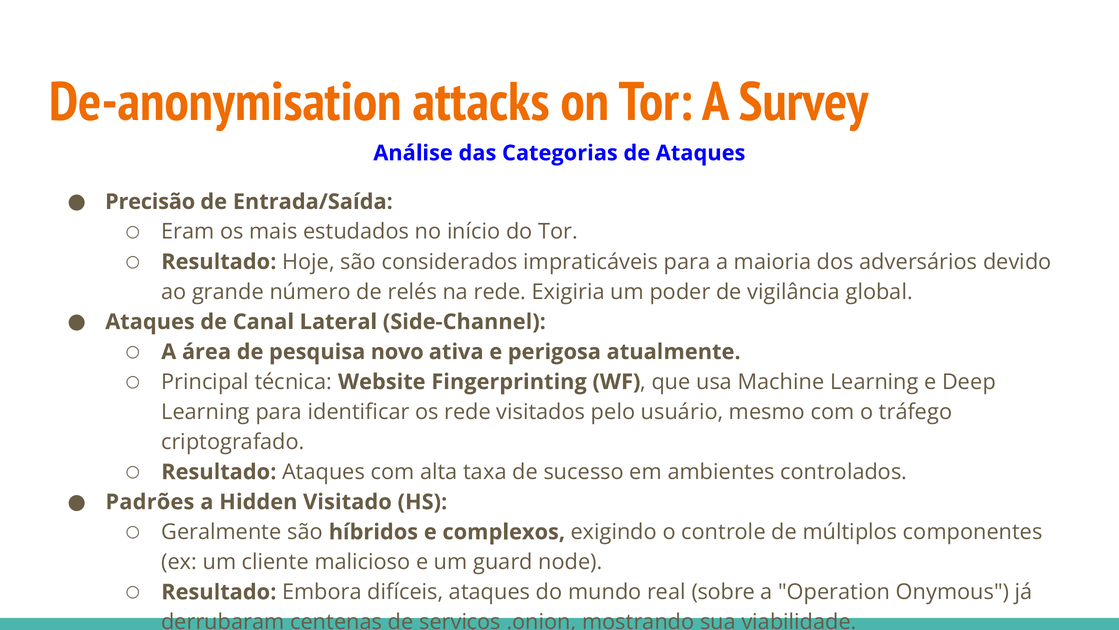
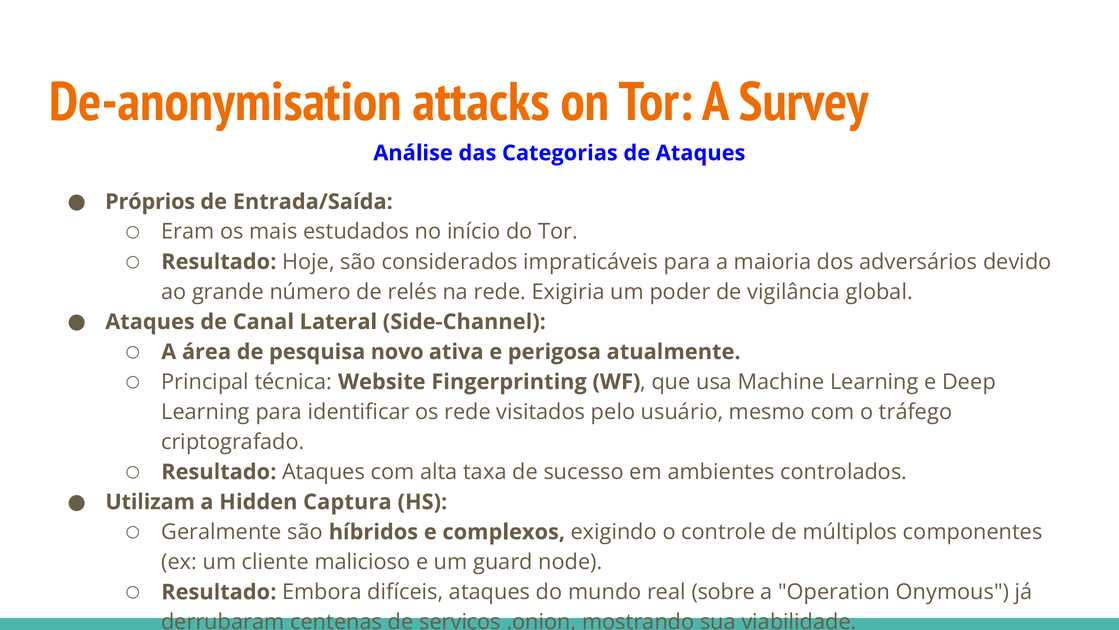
Precisão: Precisão -> Próprios (150, 202)
Padrões: Padrões -> Utilizam (150, 502)
Visitado: Visitado -> Captura (347, 502)
